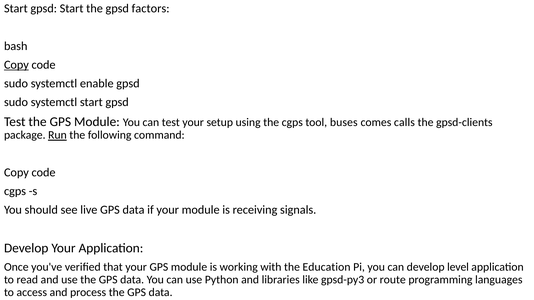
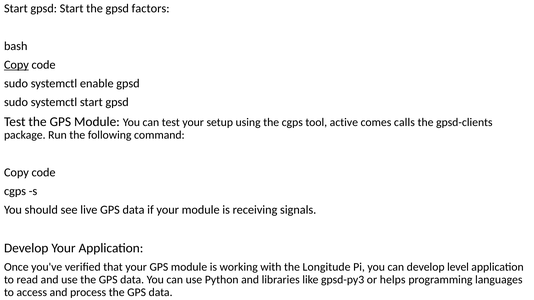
buses: buses -> active (344, 122)
Run underline: present -> none (57, 135)
Education: Education -> Longitude (327, 267)
route: route -> helps (393, 280)
